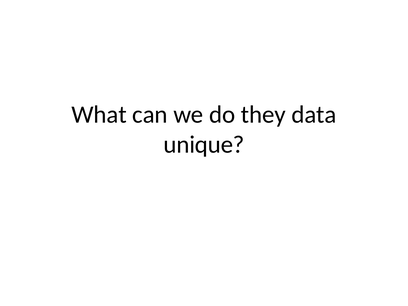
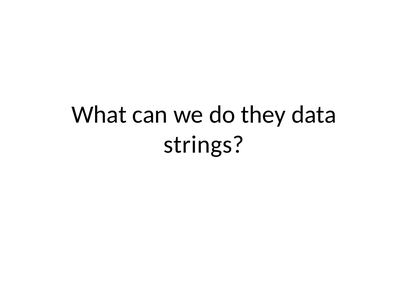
unique: unique -> strings (204, 145)
